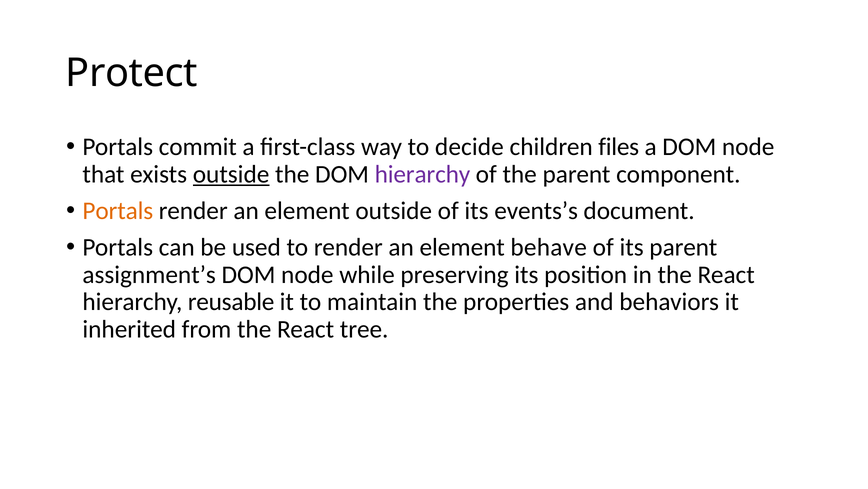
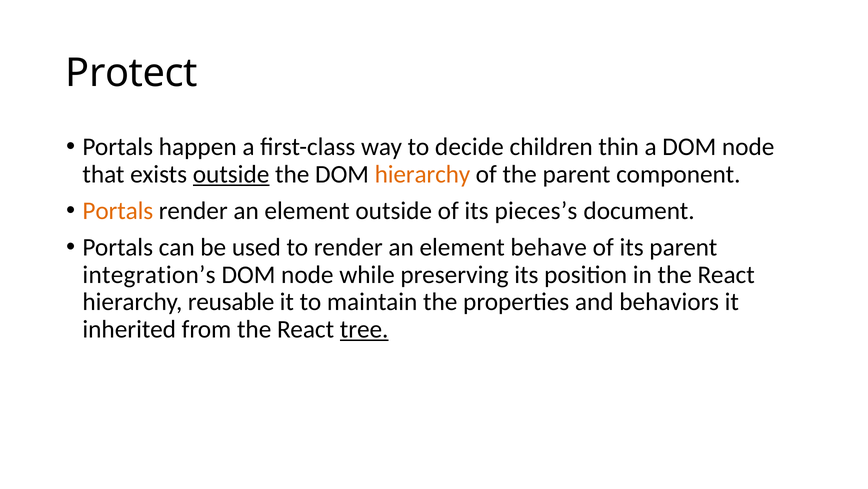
commit: commit -> happen (198, 147)
files: files -> thin (619, 147)
hierarchy colour: purple -> orange (422, 174)
events’s: events’s -> pieces’s (536, 210)
assignment’s: assignment’s -> integration’s (149, 274)
tree underline: none -> present (364, 329)
